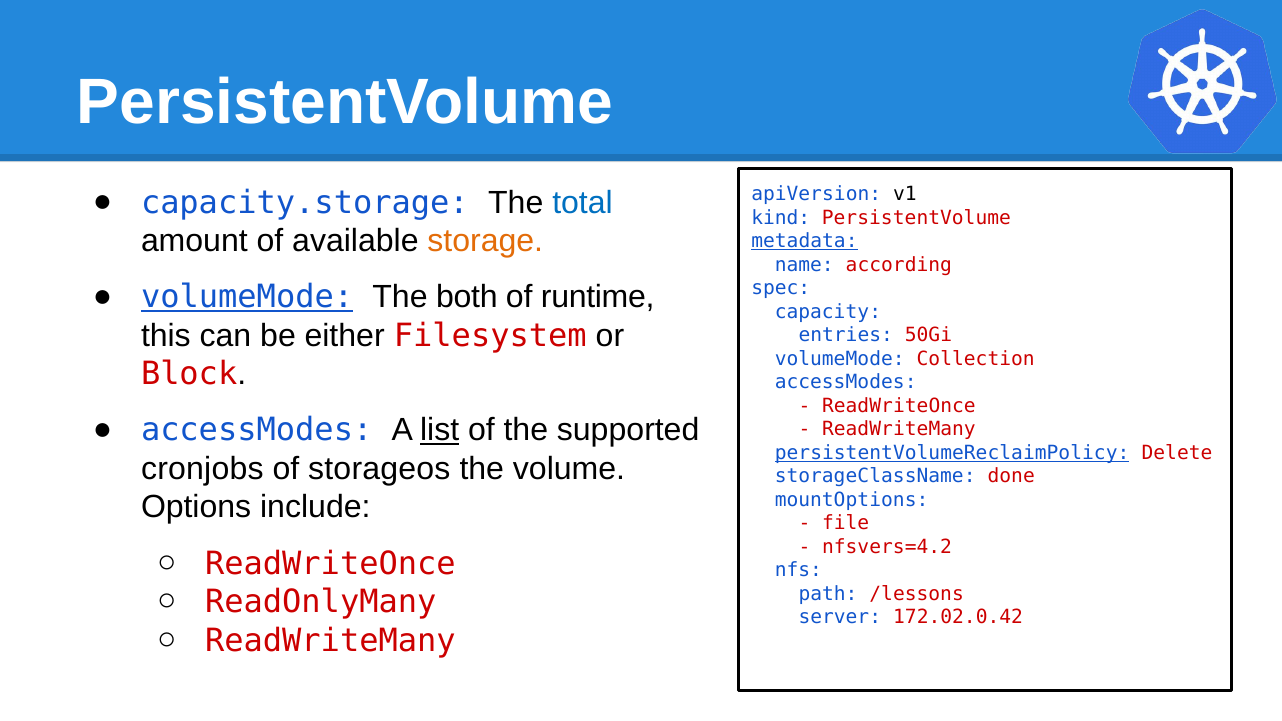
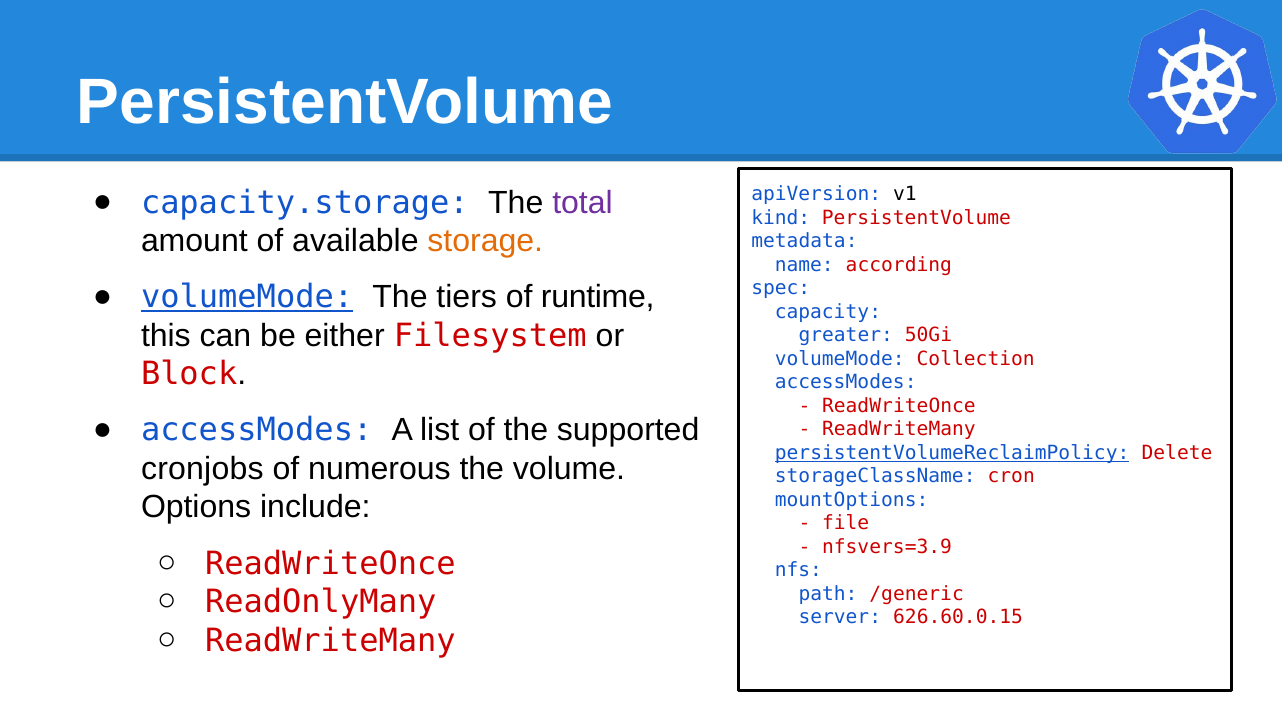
total colour: blue -> purple (582, 203)
metadata underline: present -> none (804, 241)
both: both -> tiers (467, 297)
entries: entries -> greater (846, 335)
list underline: present -> none (440, 431)
storageos: storageos -> numerous (379, 469)
done: done -> cron (1011, 476)
nfsvers=4.2: nfsvers=4.2 -> nfsvers=3.9 (887, 547)
/lessons: /lessons -> /generic (917, 594)
172.02.0.42: 172.02.0.42 -> 626.60.0.15 (958, 618)
